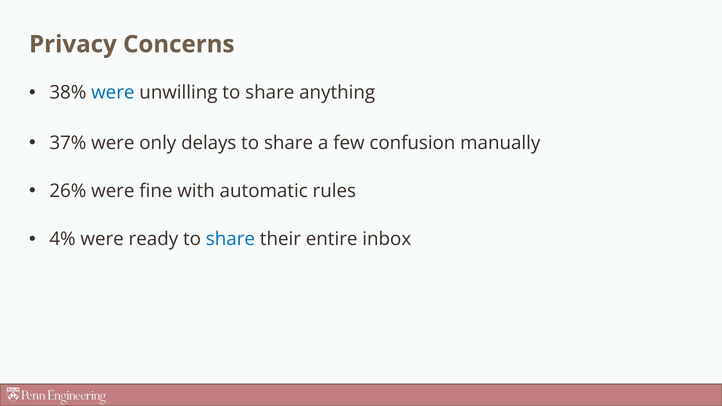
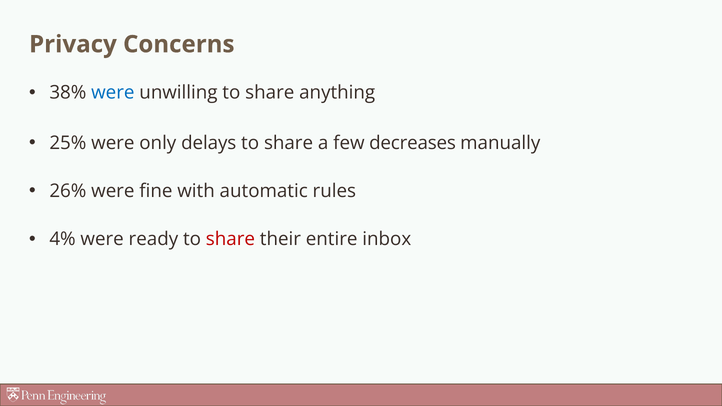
37%: 37% -> 25% (68, 143)
confusion: confusion -> decreases (413, 143)
share colour: blue -> red (230, 239)
